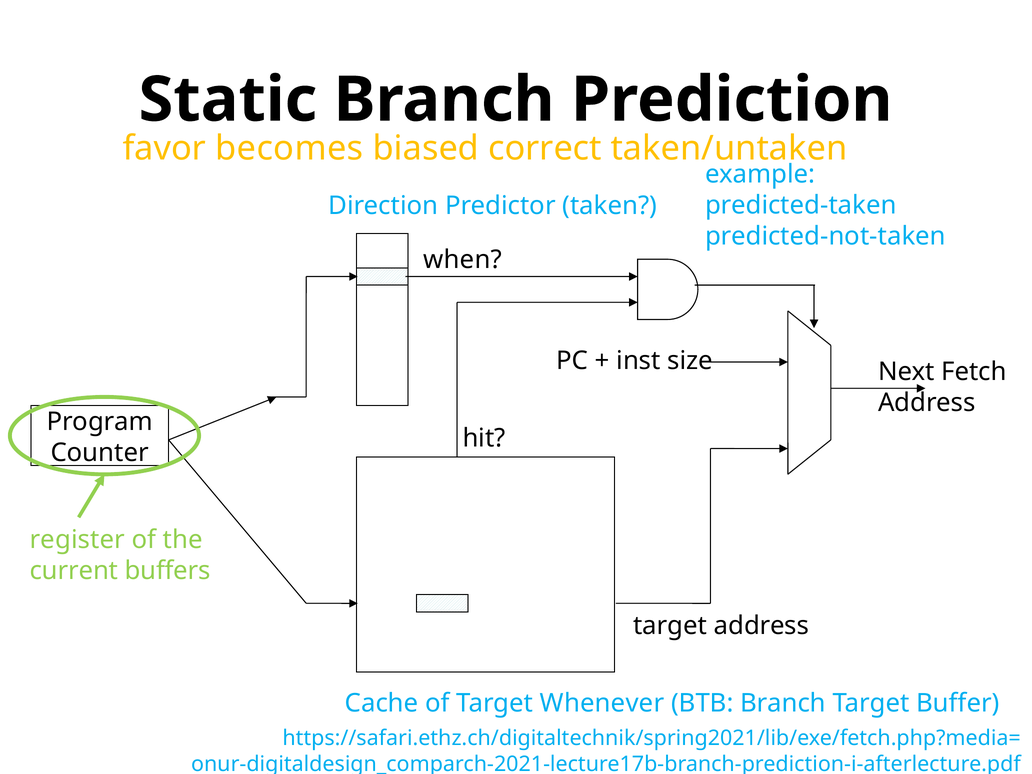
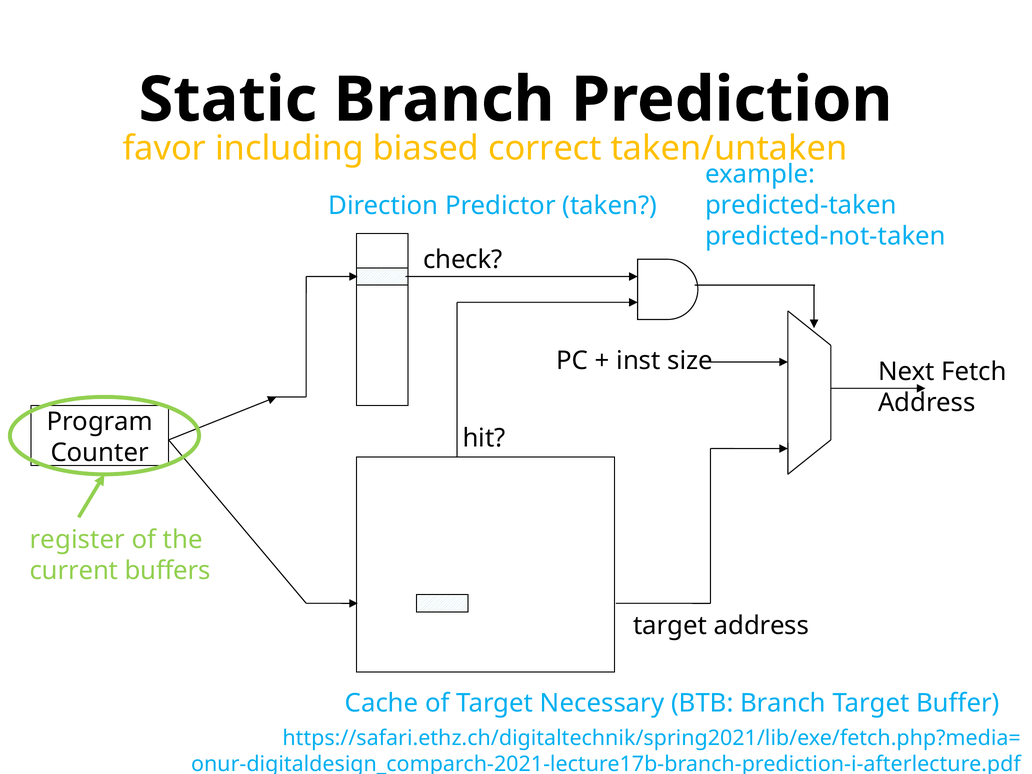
becomes: becomes -> including (290, 148)
when: when -> check (463, 260)
Whenever: Whenever -> Necessary (602, 703)
